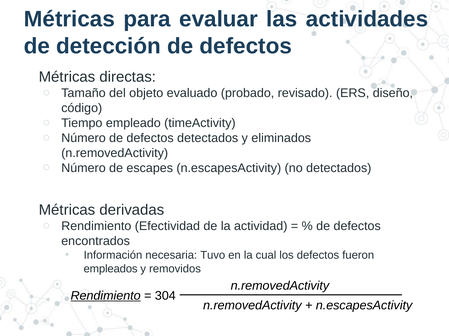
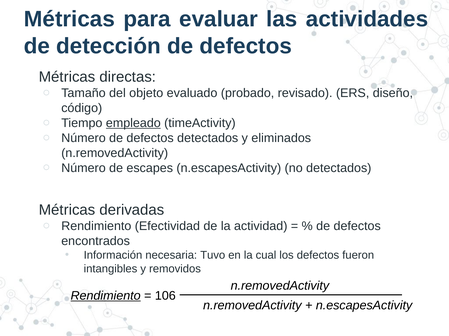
empleado underline: none -> present (133, 123)
empleados: empleados -> intangibles (111, 269)
304: 304 -> 106 (165, 296)
